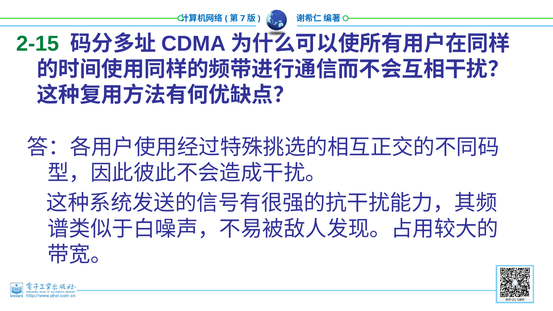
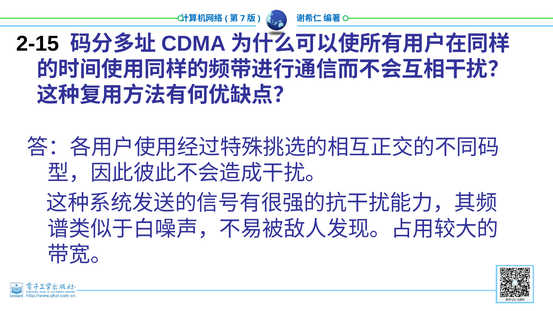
2-15 colour: green -> black (38, 44)
